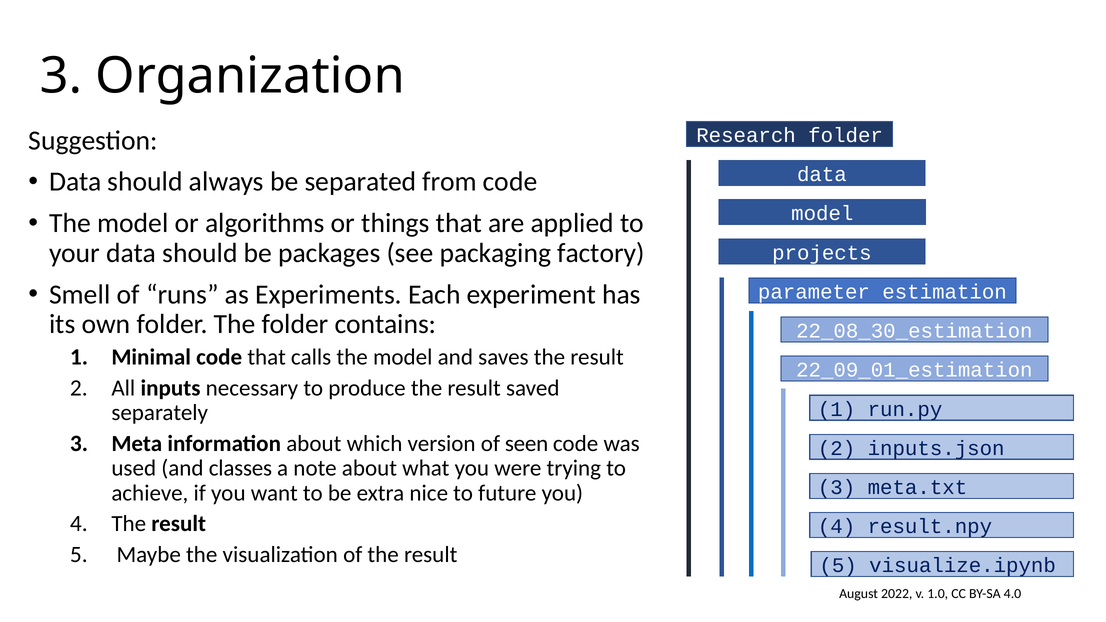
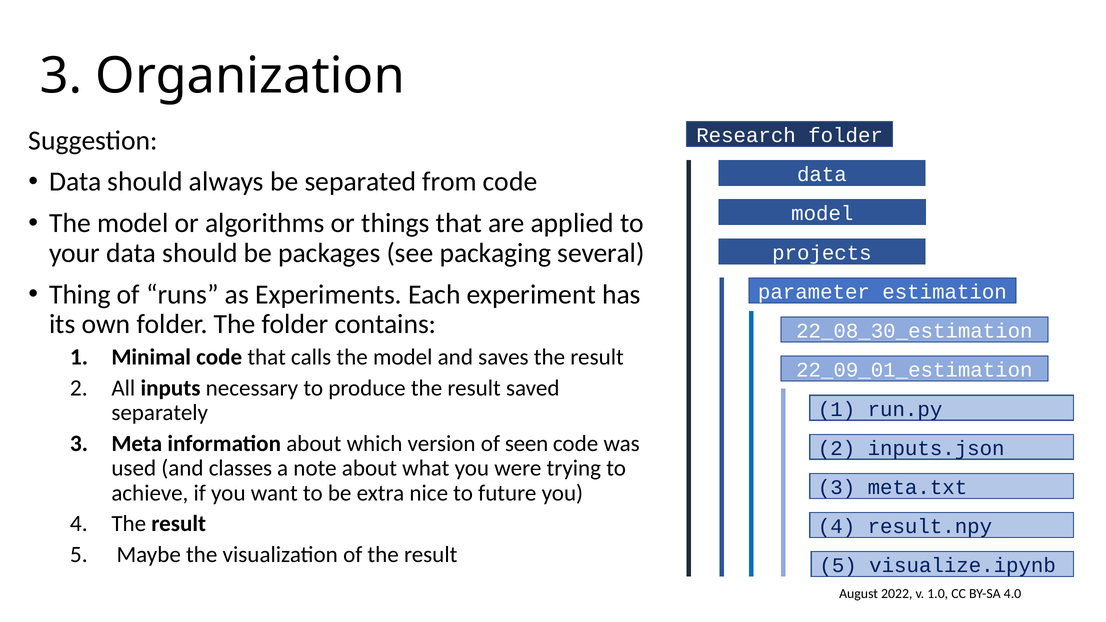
factory: factory -> several (601, 253)
Smell: Smell -> Thing (80, 294)
